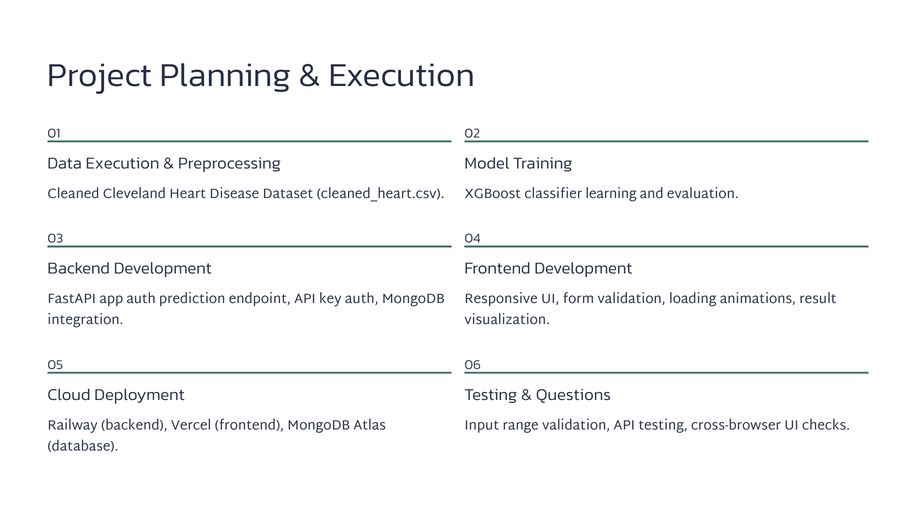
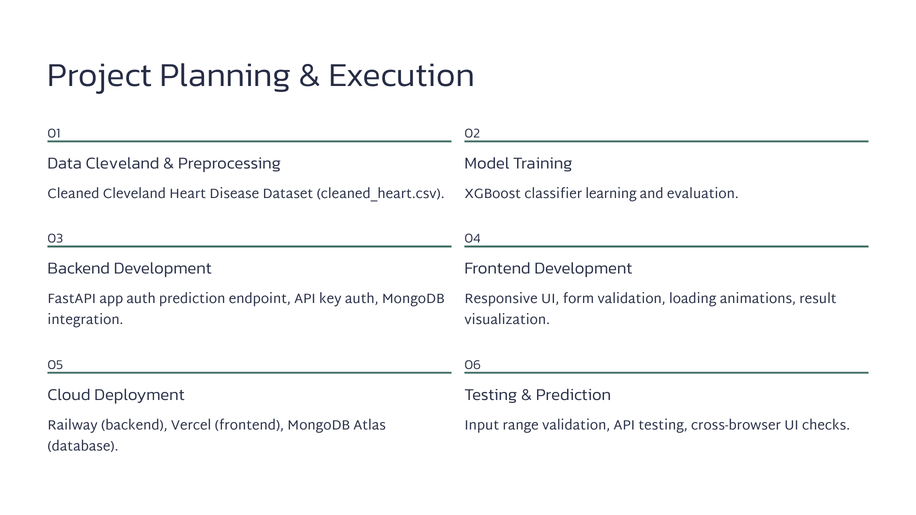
Data Execution: Execution -> Cleveland (123, 163)
Questions: Questions -> Prediction (573, 395)
